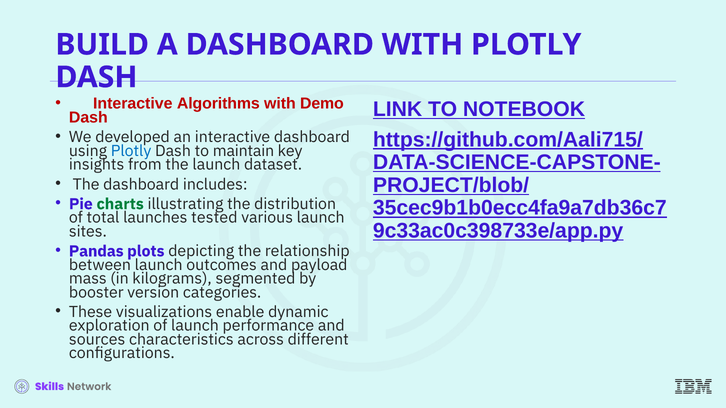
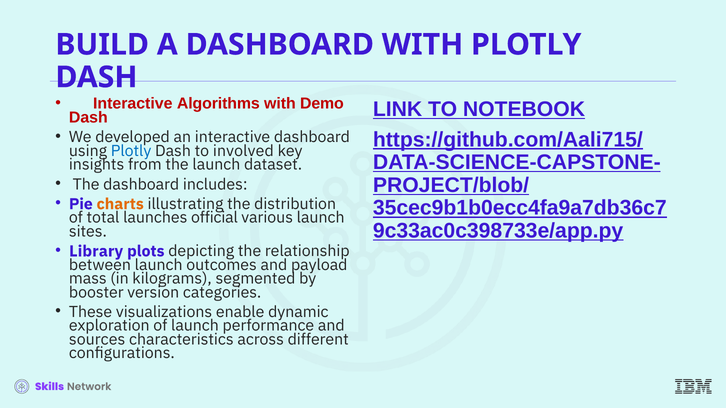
maintain: maintain -> involved (243, 151)
charts colour: green -> orange (120, 204)
tested: tested -> official (214, 218)
Pandas: Pandas -> Library (96, 251)
